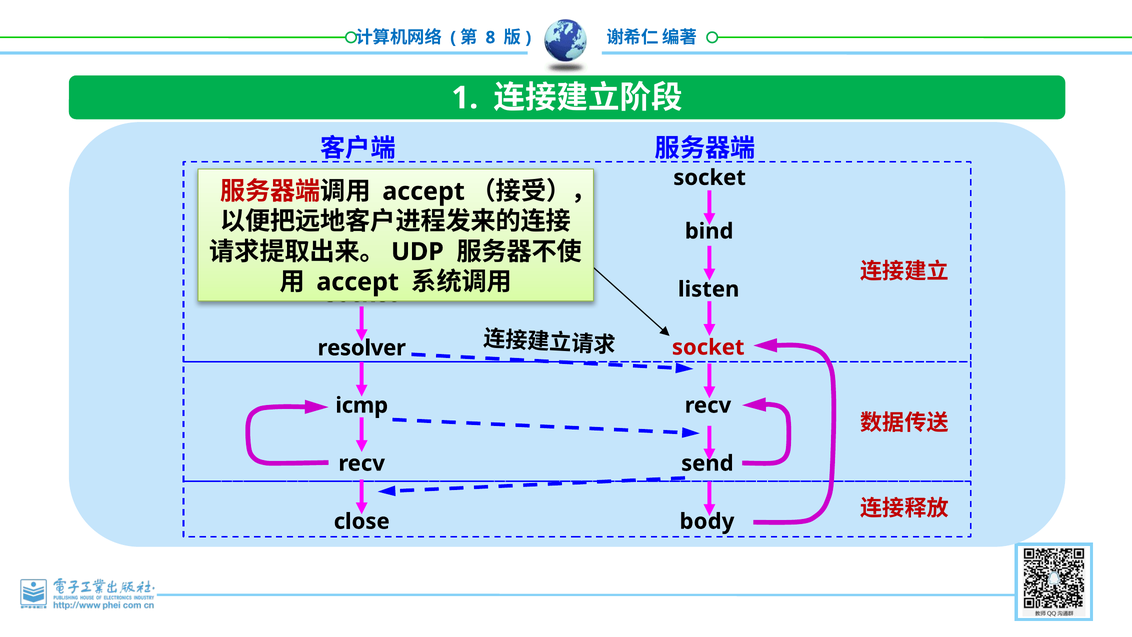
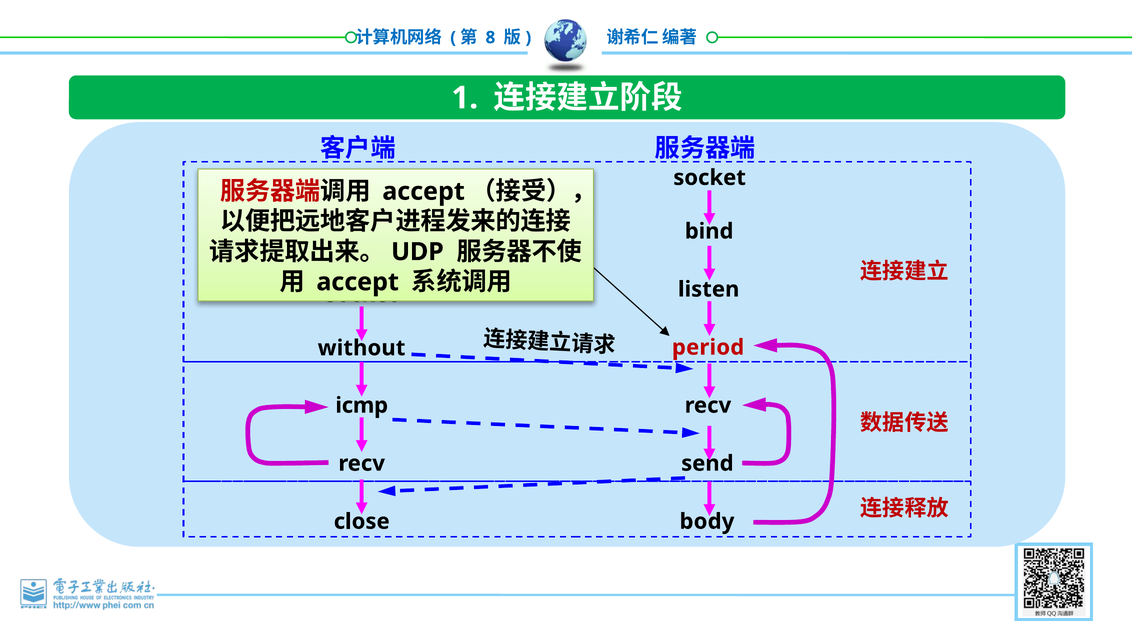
socket: socket -> period (708, 347)
resolver: resolver -> without (362, 348)
